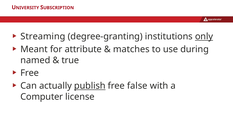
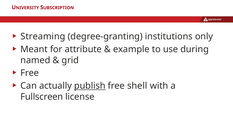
only underline: present -> none (204, 37)
matches: matches -> example (131, 49)
true: true -> grid (70, 60)
false: false -> shell (137, 86)
Computer: Computer -> Fullscreen (42, 97)
